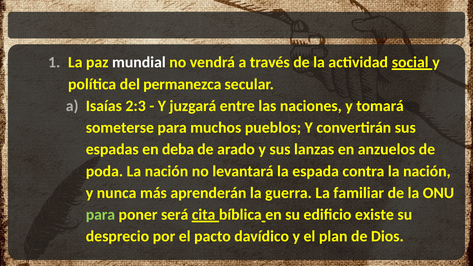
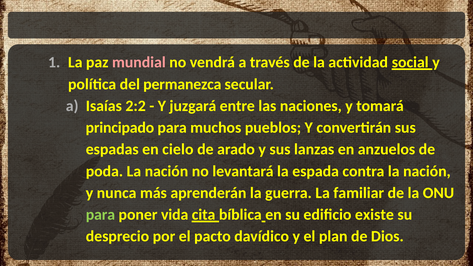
mundial colour: white -> pink (139, 62)
2:3: 2:3 -> 2:2 (136, 106)
someterse: someterse -> principado (120, 128)
deba: deba -> cielo (178, 149)
será: será -> vida (175, 215)
